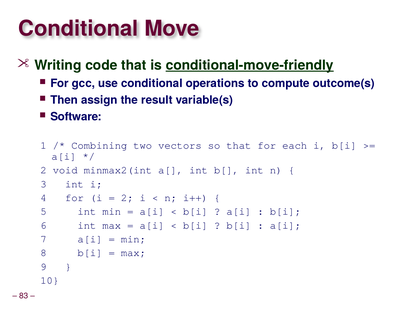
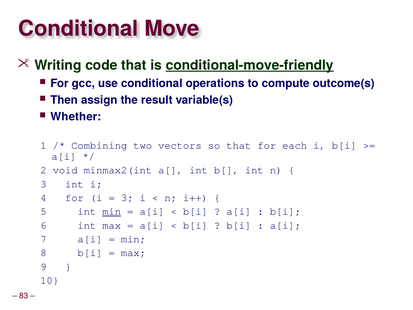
Software: Software -> Whether (76, 117)
2: 2 -> 3 (127, 198)
min underline: none -> present (112, 211)
